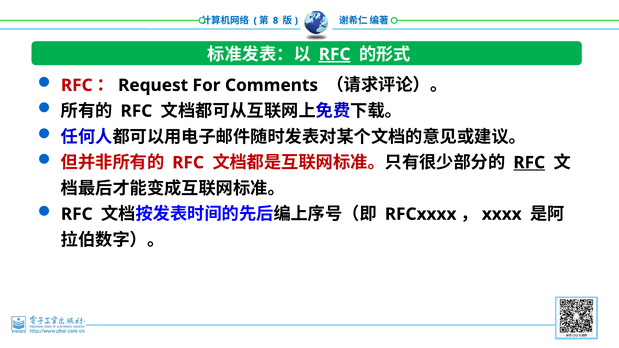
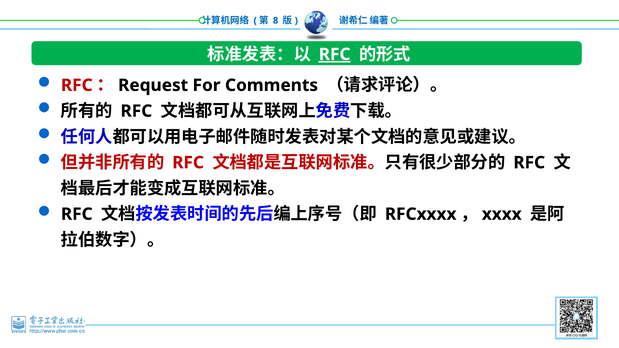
RFC underline: present -> none (529, 163)
